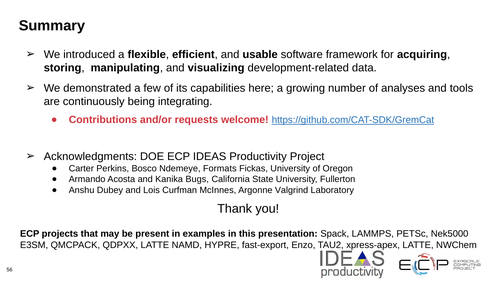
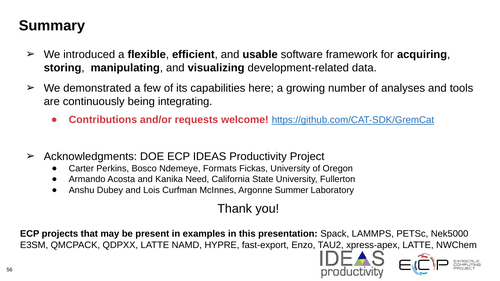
Bugs: Bugs -> Need (197, 180)
Valgrind: Valgrind -> Summer (292, 190)
